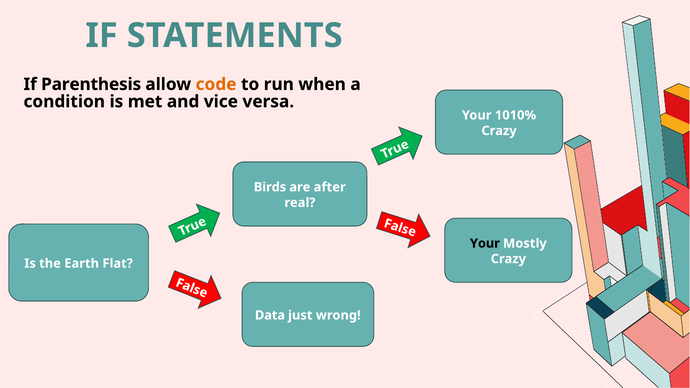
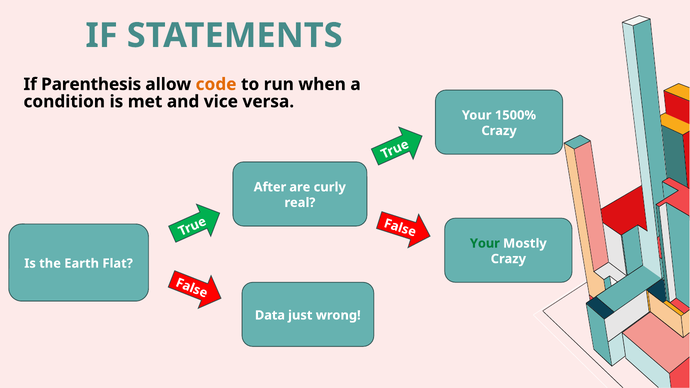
1010%: 1010% -> 1500% (515, 115)
Birds: Birds -> After (270, 187)
after: after -> curly (330, 187)
Your colour: black -> green (485, 243)
